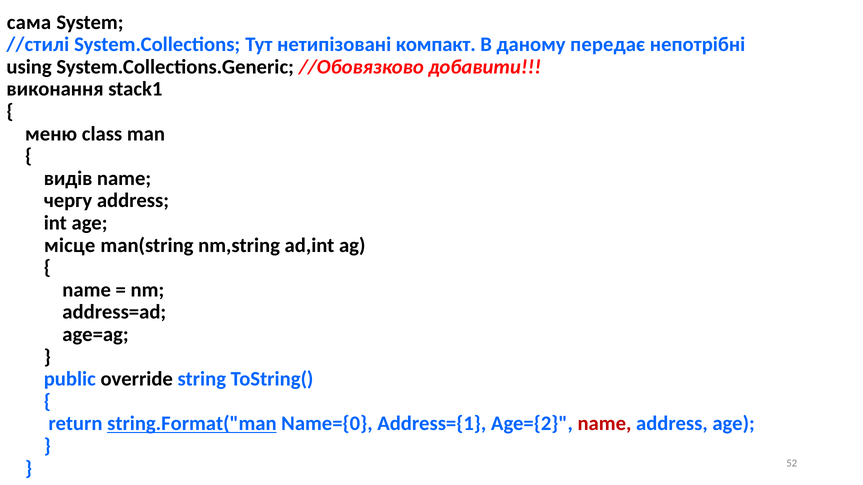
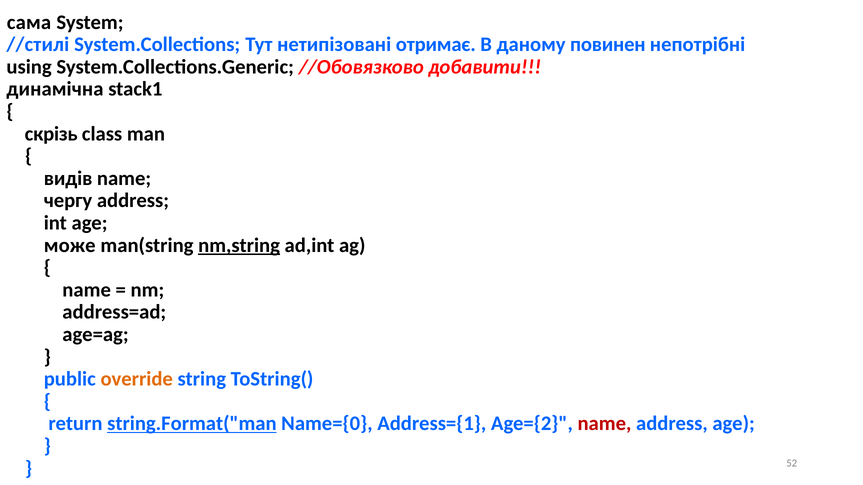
компакт: компакт -> отримає (436, 45)
передає: передає -> повинен (608, 45)
виконання: виконання -> динамічна (55, 89)
меню: меню -> скрізь (51, 134)
місце: місце -> може (70, 245)
nm,string underline: none -> present (239, 245)
override colour: black -> orange (137, 379)
